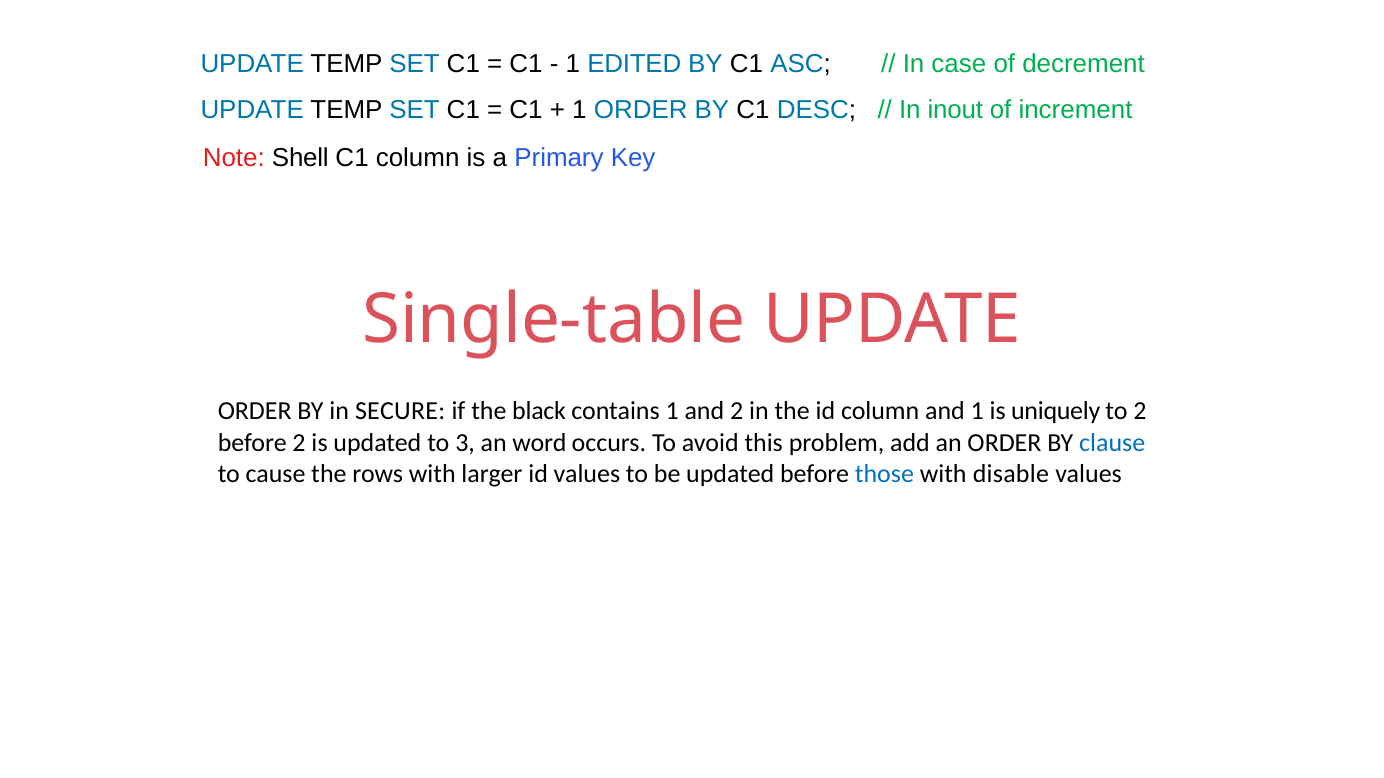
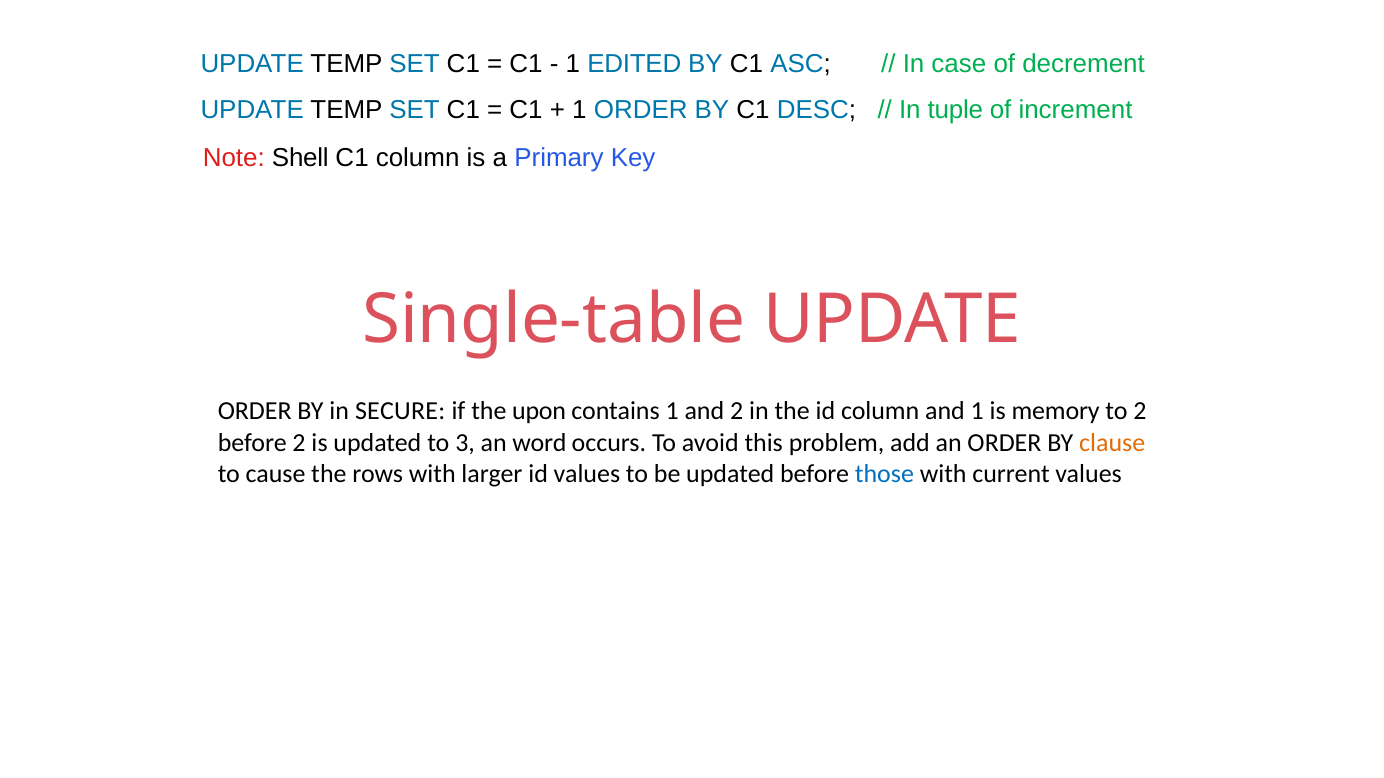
inout: inout -> tuple (955, 110)
black: black -> upon (539, 412)
uniquely: uniquely -> memory (1056, 412)
clause colour: blue -> orange (1112, 443)
disable: disable -> current (1011, 474)
